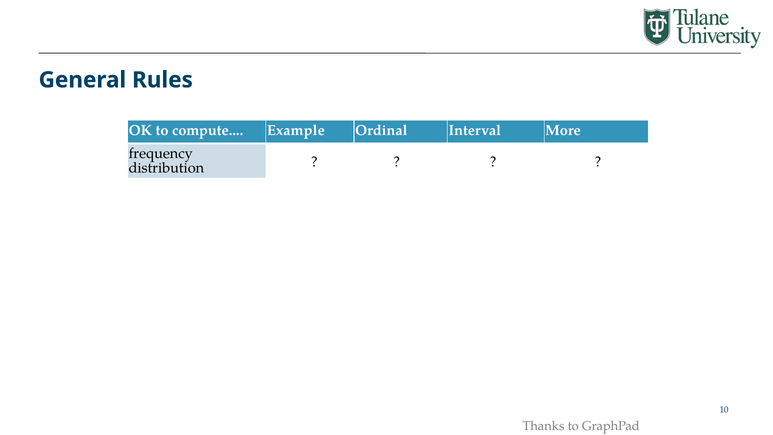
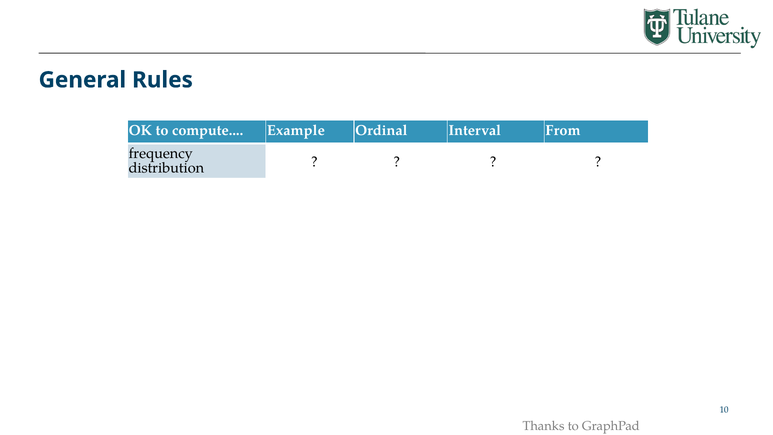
More: More -> From (563, 130)
